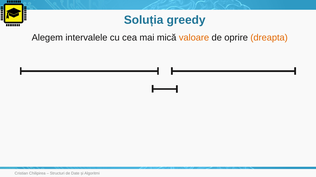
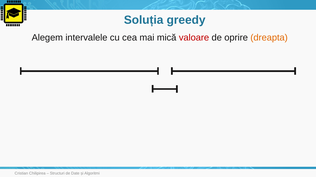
valoare colour: orange -> red (194, 38)
